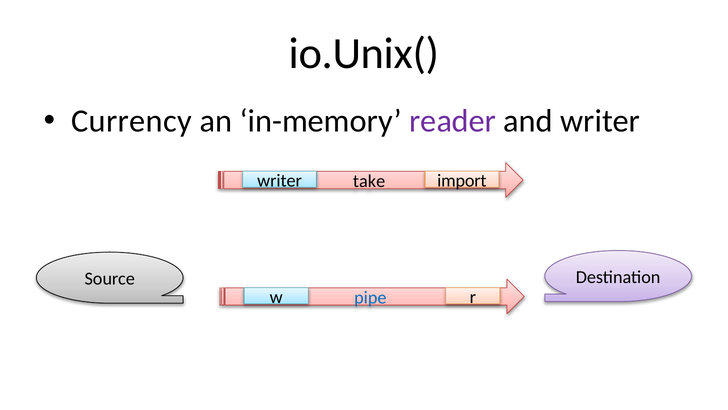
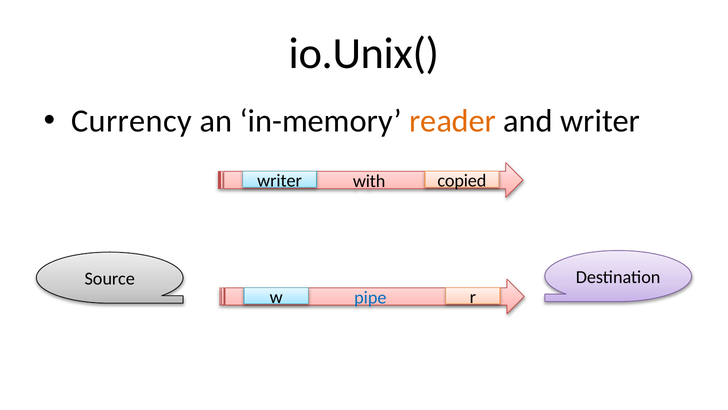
reader colour: purple -> orange (453, 121)
import: import -> copied (462, 180)
take: take -> with (369, 181)
